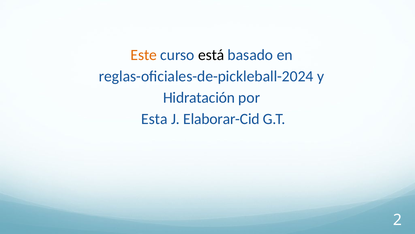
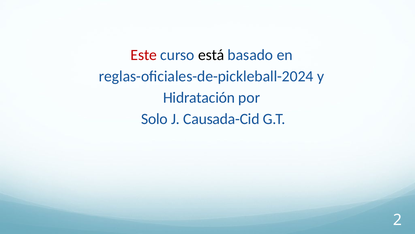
Este colour: orange -> red (144, 55)
Esta: Esta -> Solo (154, 119)
Elaborar-Cid: Elaborar-Cid -> Causada-Cid (221, 119)
